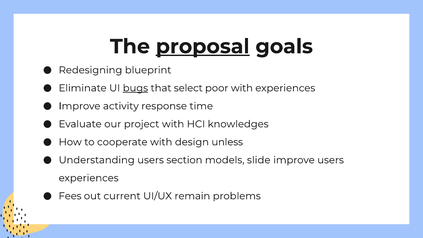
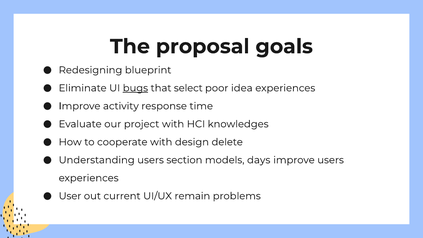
proposal underline: present -> none (203, 46)
poor with: with -> idea (242, 88)
unless: unless -> delete (227, 142)
slide: slide -> days (259, 160)
Fees: Fees -> User (70, 196)
